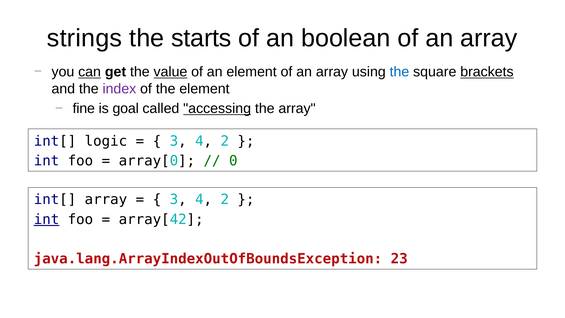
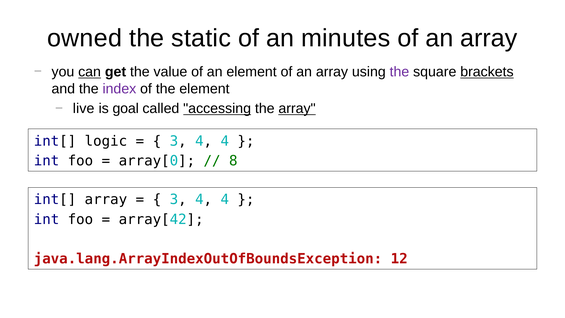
strings: strings -> owned (85, 38)
starts: starts -> static (201, 38)
boolean: boolean -> minutes (346, 38)
value underline: present -> none (170, 72)
the colour: blue -> purple (399, 72)
fine: fine -> live (84, 109)
array underline: none -> present (297, 109)
2: 2 -> 4 (225, 141)
0: 0 -> 8 (233, 161)
2: 2 -> 4 (225, 200)
int underline: present -> none (47, 219)
23: 23 -> 12 (399, 259)
